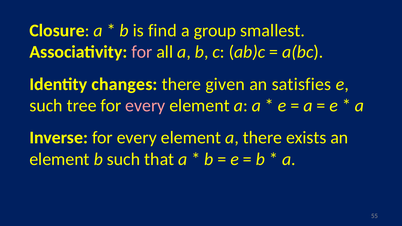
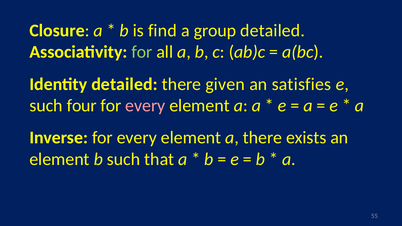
group smallest: smallest -> detailed (273, 31)
for colour: pink -> light green (142, 52)
Identity changes: changes -> detailed (125, 84)
tree: tree -> four (82, 106)
